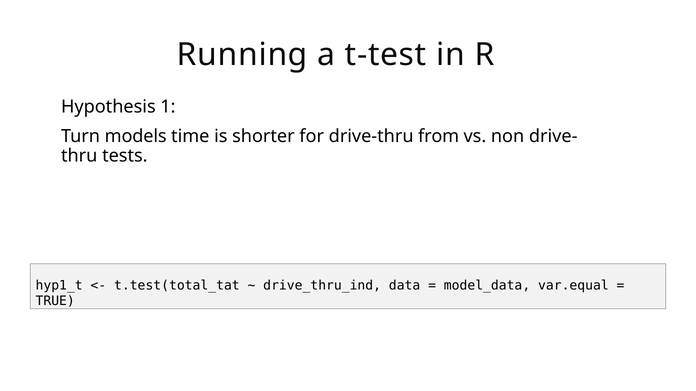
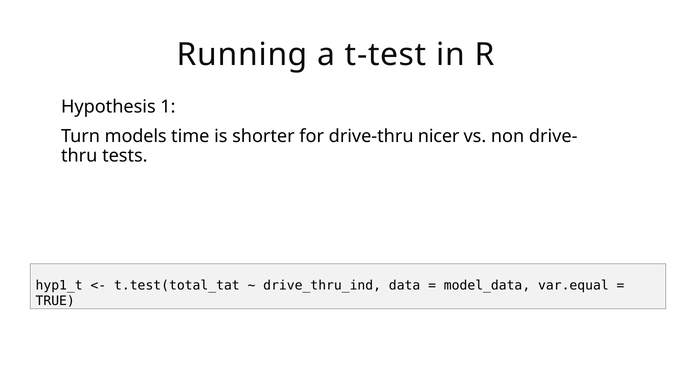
from: from -> nicer (439, 137)
